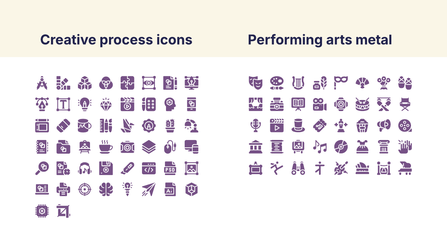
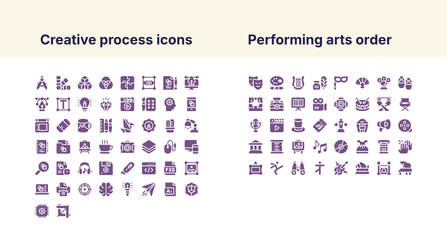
metal: metal -> order (374, 40)
